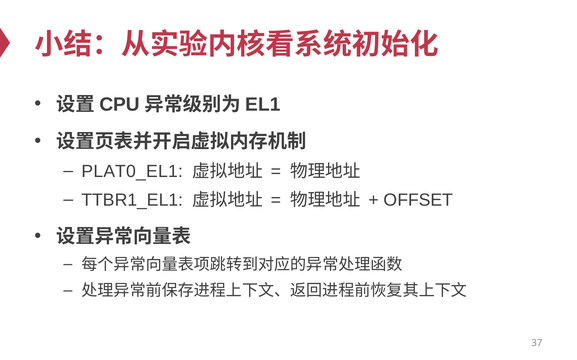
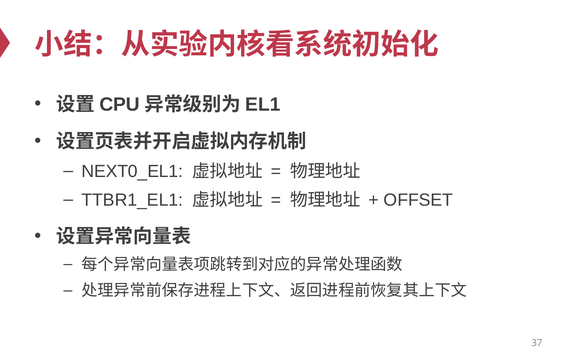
PLAT0_EL1: PLAT0_EL1 -> NEXT0_EL1 (132, 172)
